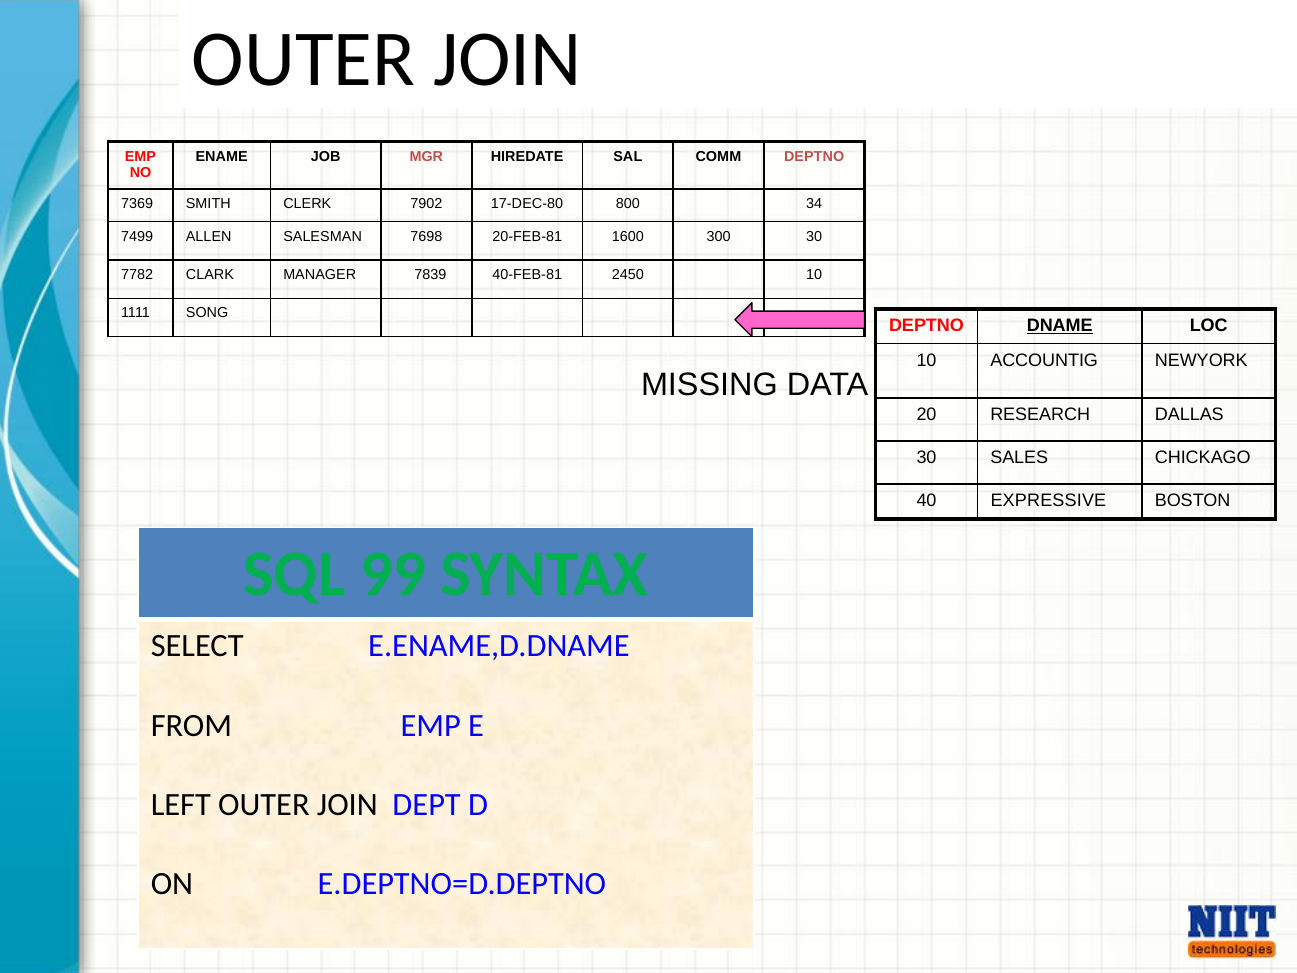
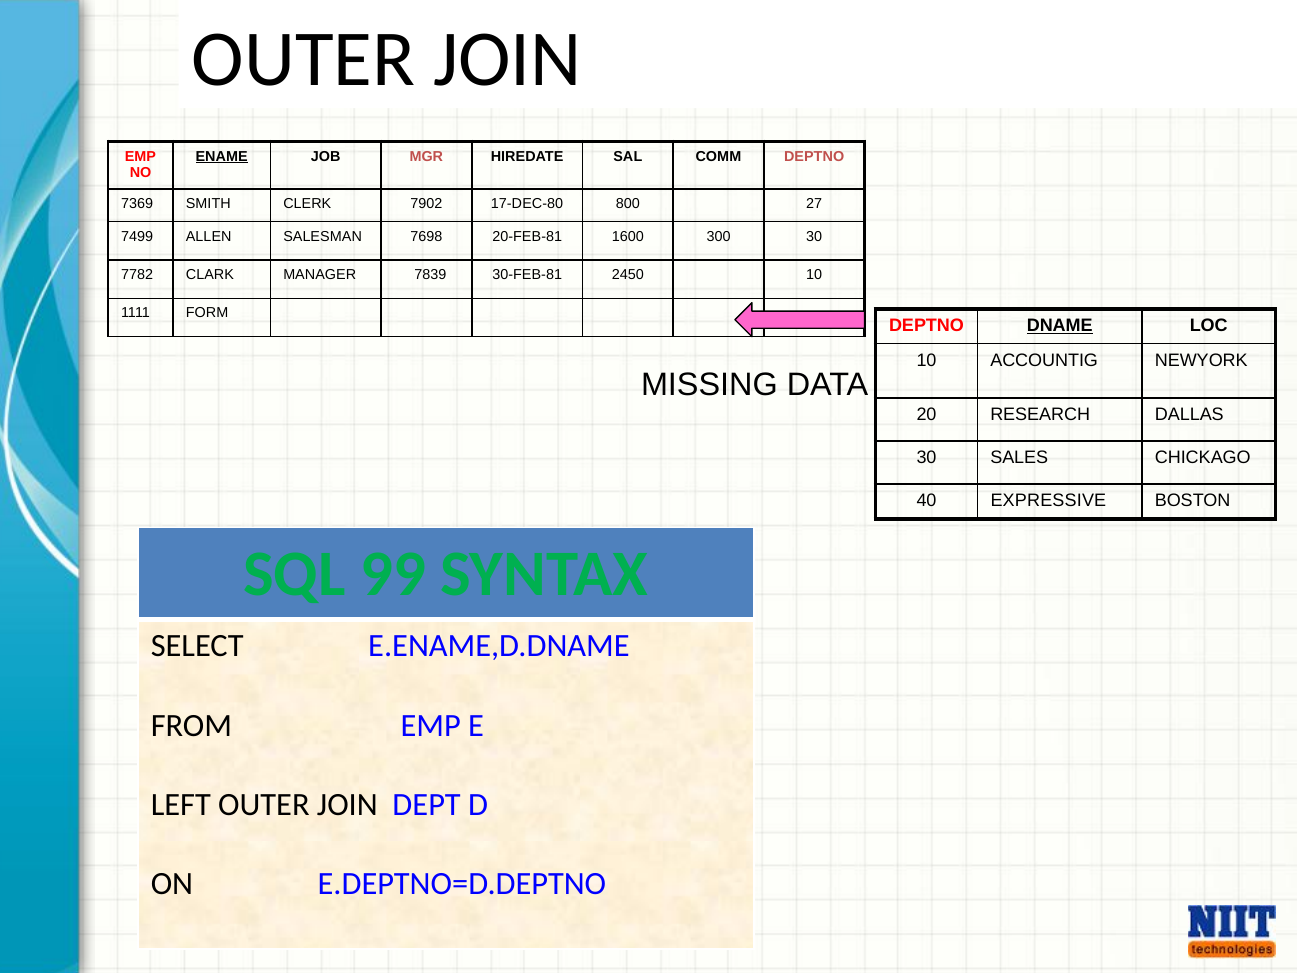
ENAME underline: none -> present (222, 156)
34: 34 -> 27 (814, 204)
40-FEB-81: 40-FEB-81 -> 30-FEB-81 (527, 275)
SONG: SONG -> FORM (207, 313)
